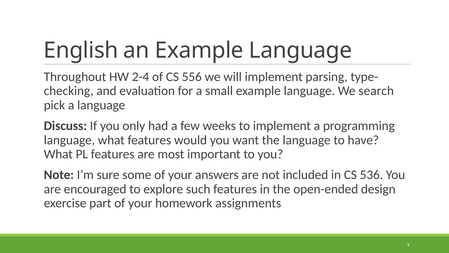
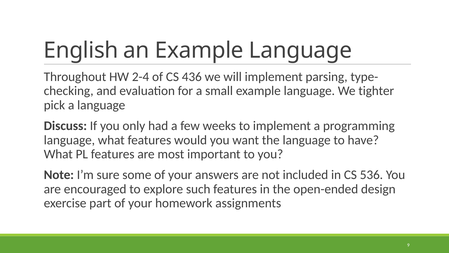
556: 556 -> 436 (192, 77)
search: search -> tighter (376, 91)
